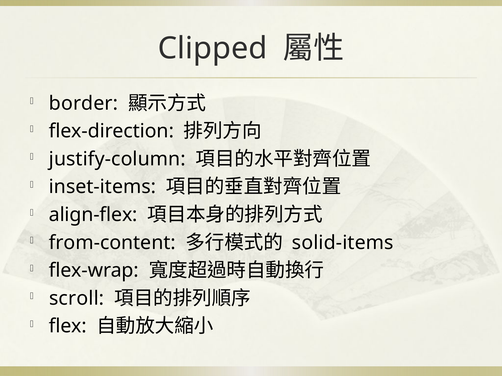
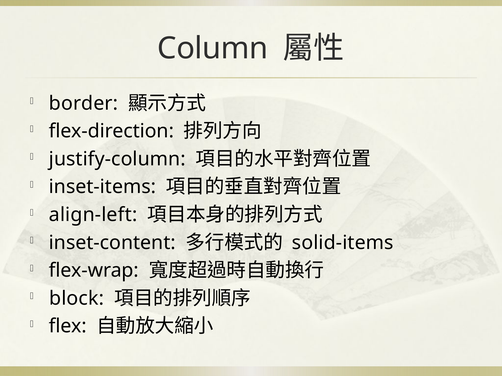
Clipped: Clipped -> Column (213, 49)
align-flex: align-flex -> align-left (93, 215)
from-content: from-content -> inset-content (112, 243)
scroll: scroll -> block (77, 299)
